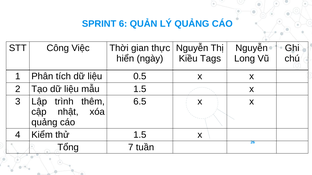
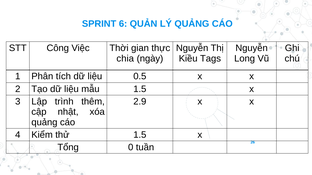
hiển: hiển -> chia (125, 59)
6.5: 6.5 -> 2.9 (140, 102)
7: 7 -> 0 (131, 148)
